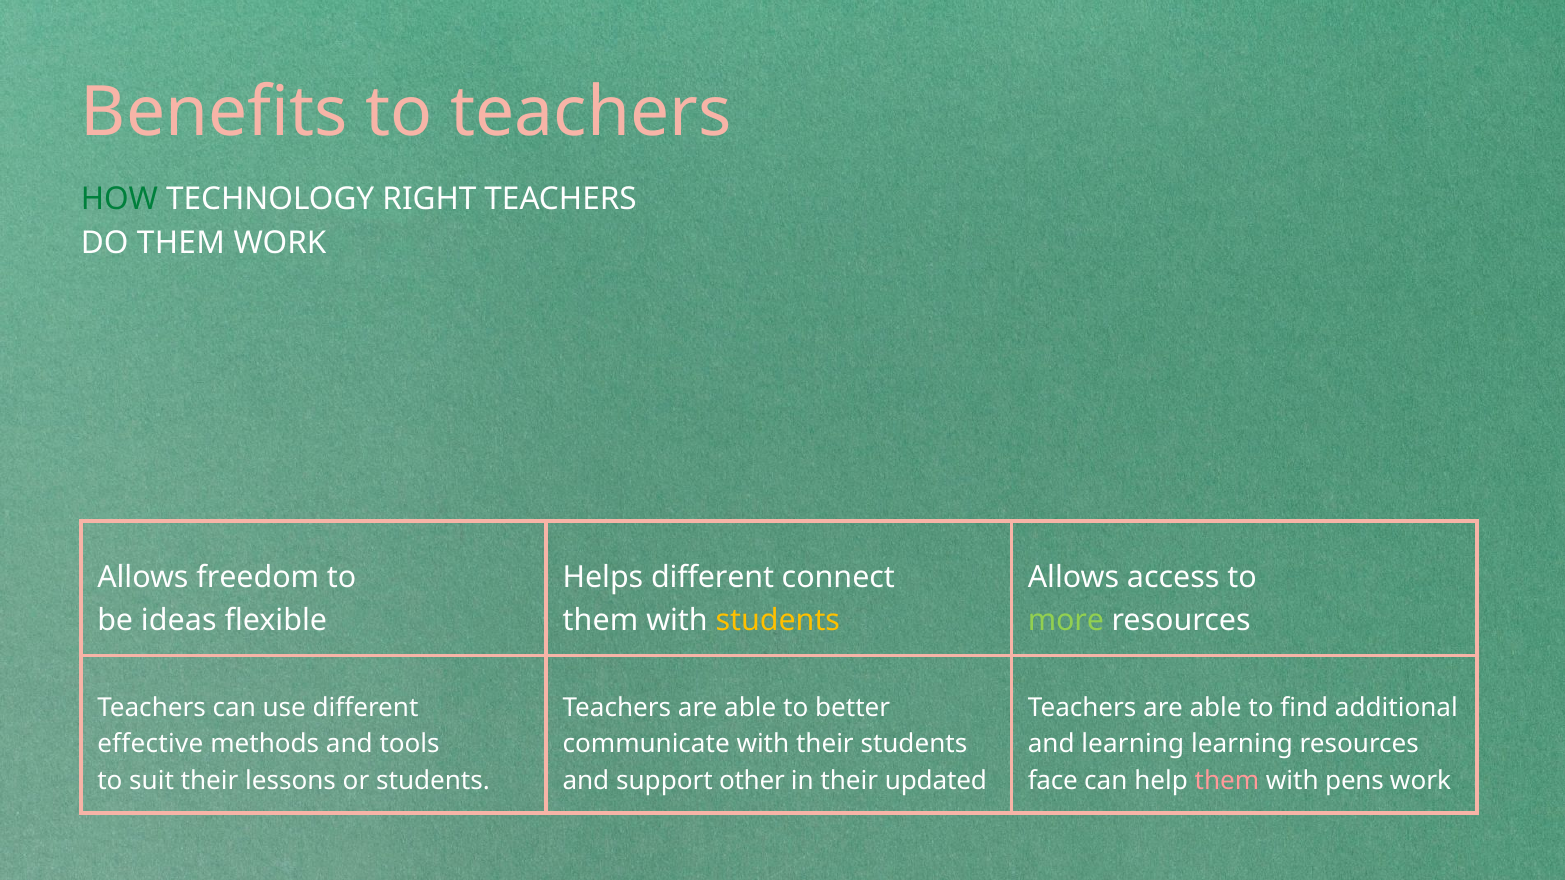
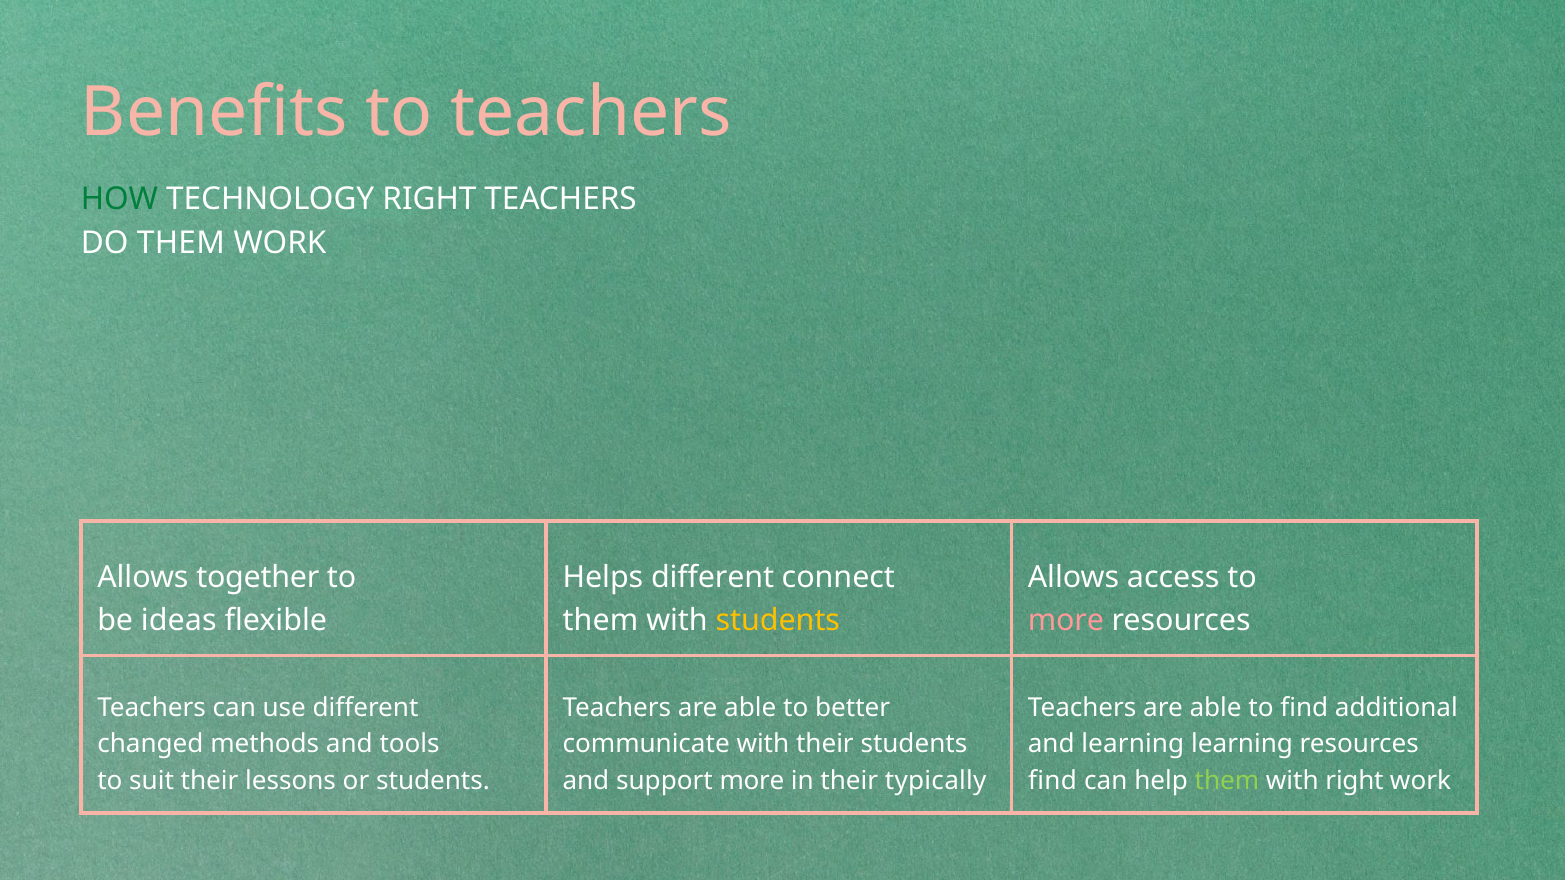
freedom: freedom -> together (258, 578)
more colour: light green -> pink (1066, 620)
effective: effective -> changed (150, 744)
support other: other -> more (752, 781)
updated: updated -> typically (936, 781)
face: face -> find (1053, 781)
them colour: pink -> light green (1227, 781)
with pens: pens -> right (1355, 781)
